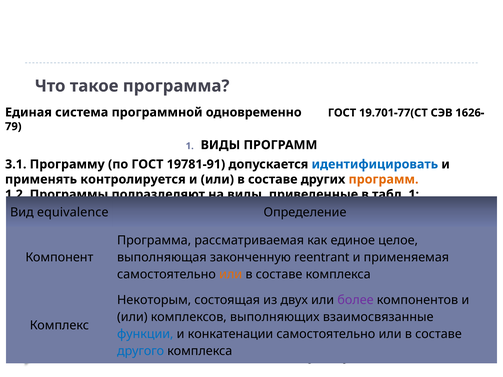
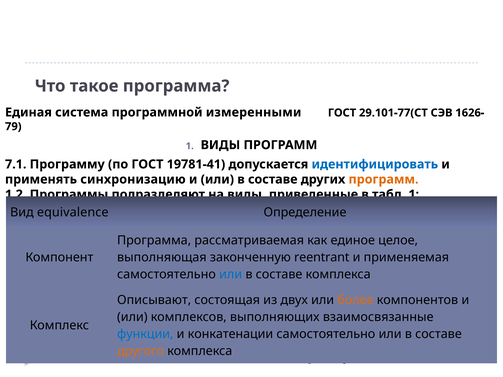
одновременно: одновременно -> измеренными (254, 112)
19.701-77(СТ: 19.701-77(СТ -> 29.101-77(СТ (393, 113)
3.1: 3.1 -> 7.1 (16, 164)
19781-91: 19781-91 -> 19781-41 (196, 164)
контролируется: контролируется -> синхронизацию (133, 179)
или colour: orange -> blue (231, 275)
Некоторым: Некоторым -> Описывают (154, 300)
более colour: purple -> orange (355, 300)
другого colour: blue -> orange (141, 351)
